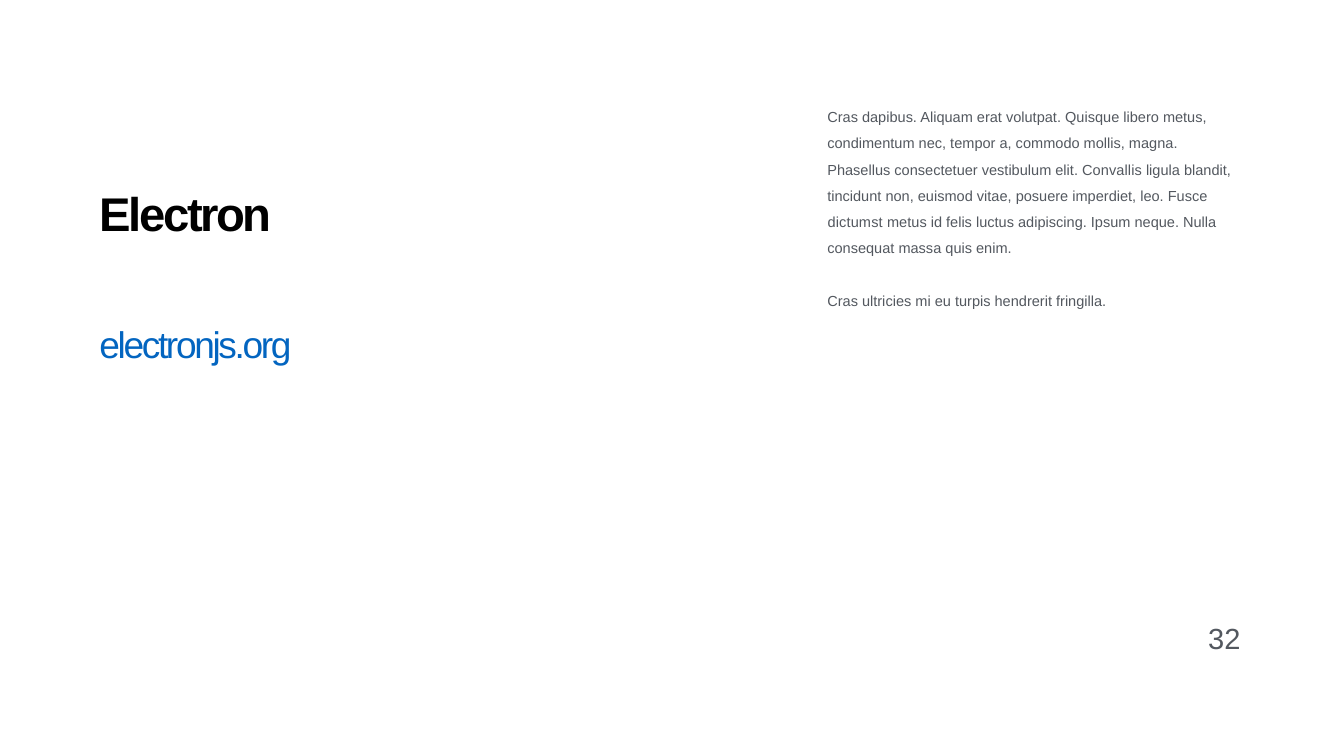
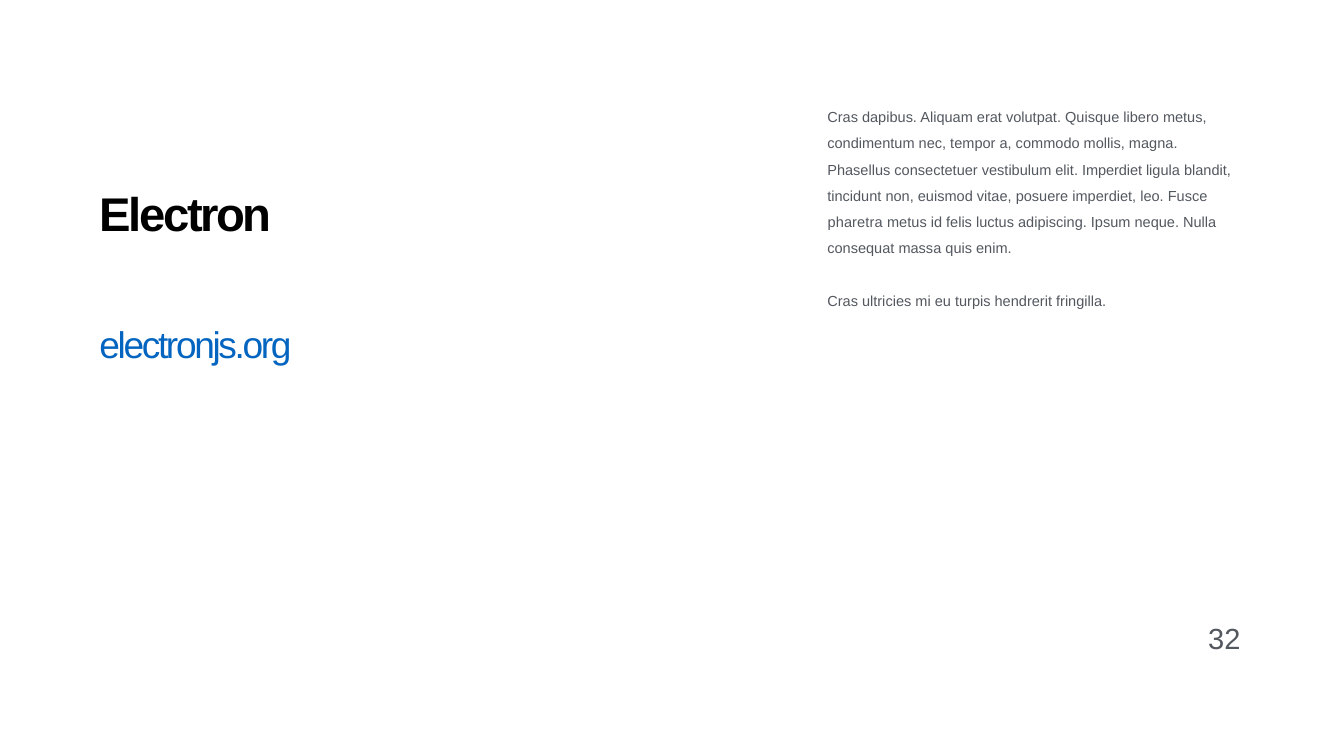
elit Convallis: Convallis -> Imperdiet (1112, 170)
dictumst: dictumst -> pharetra (855, 223)
